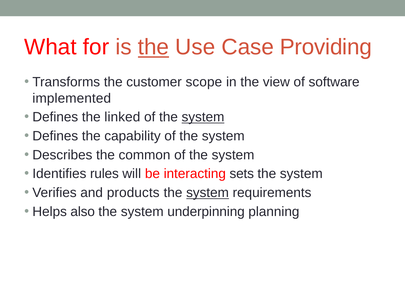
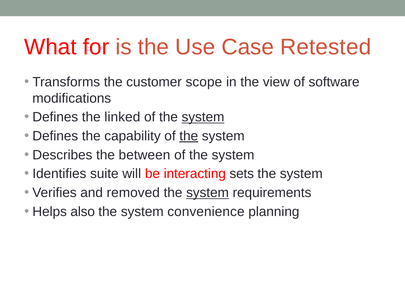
the underline: present -> none (153, 47)
Providing: Providing -> Retested (326, 47)
implemented: implemented -> modifications (72, 98)
the underline: none -> present (189, 136)
common: common -> between (144, 155)
rules: rules -> suite (104, 174)
products: products -> removed (133, 193)
underpinning: underpinning -> convenience (206, 212)
